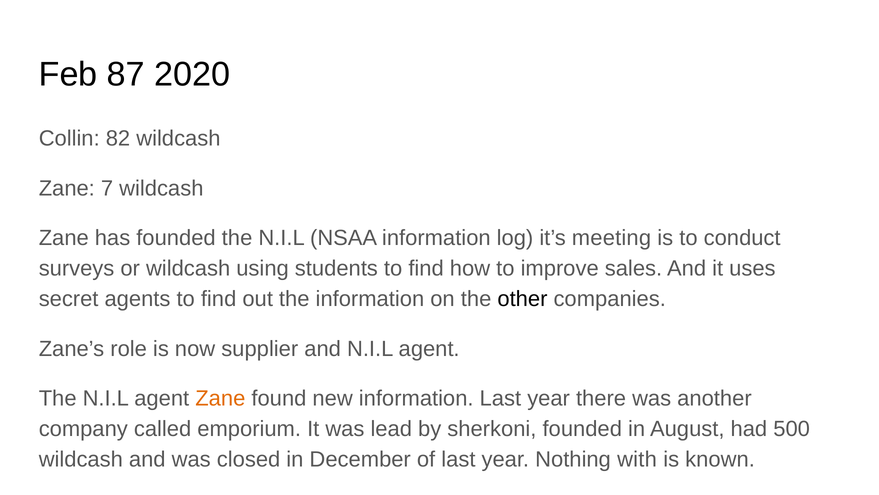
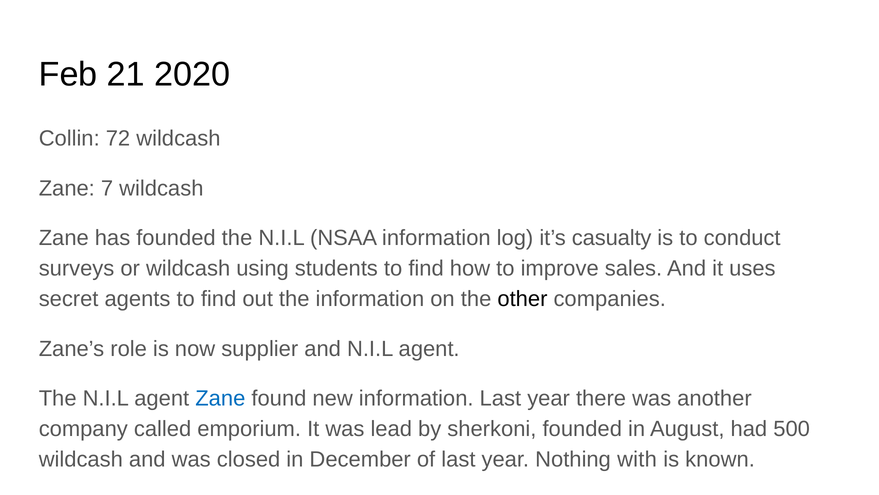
87: 87 -> 21 (126, 74)
82: 82 -> 72 (118, 138)
meeting: meeting -> casualty (612, 238)
Zane colour: orange -> blue (220, 398)
